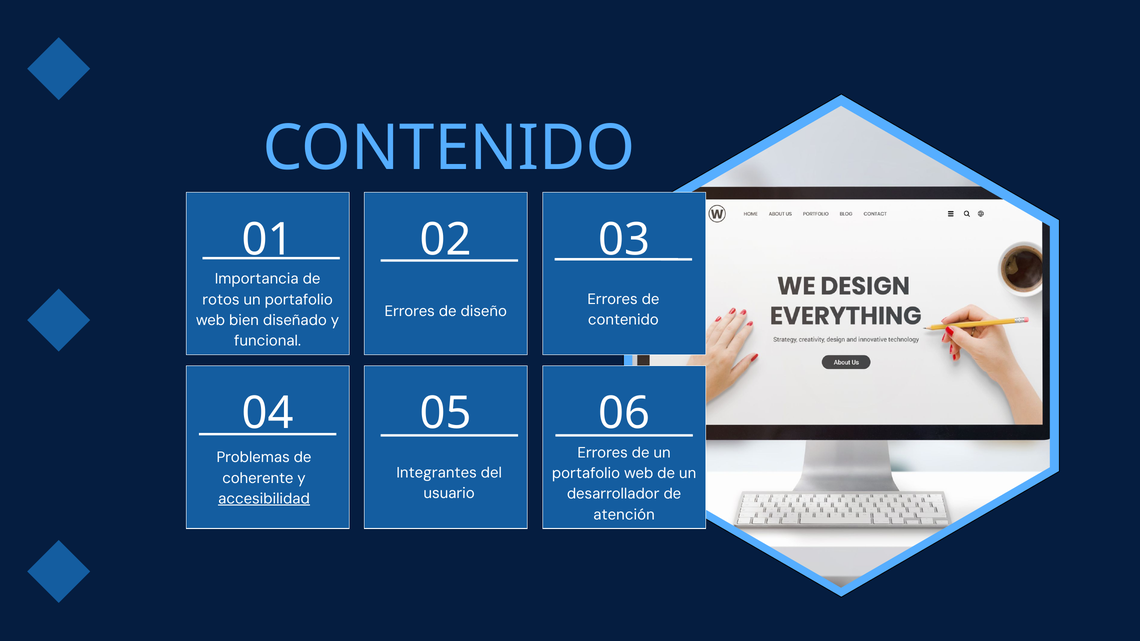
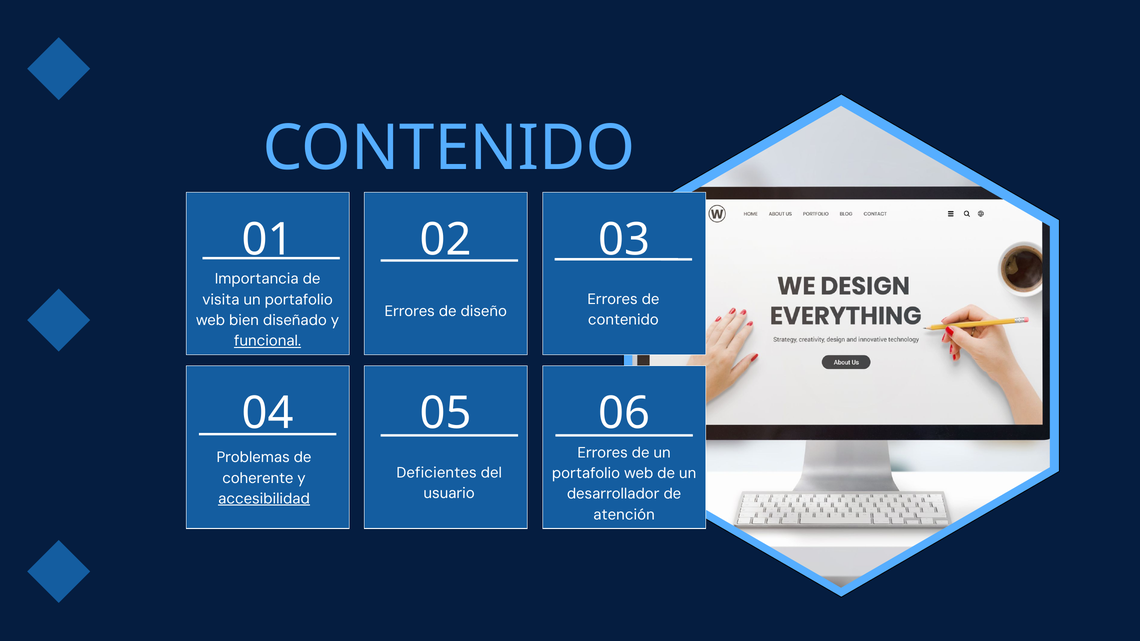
rotos: rotos -> visita (221, 300)
funcional underline: none -> present (268, 341)
Integrantes: Integrantes -> Deficientes (437, 473)
